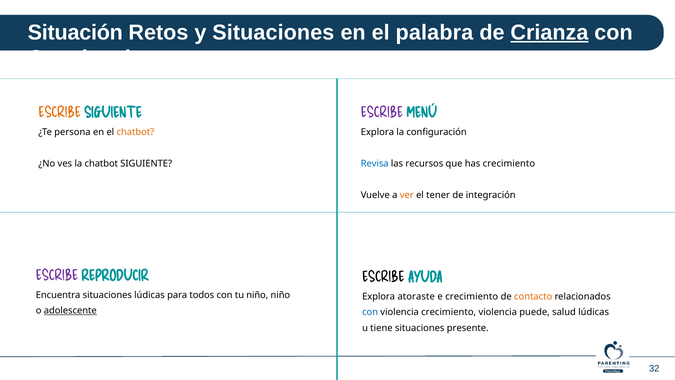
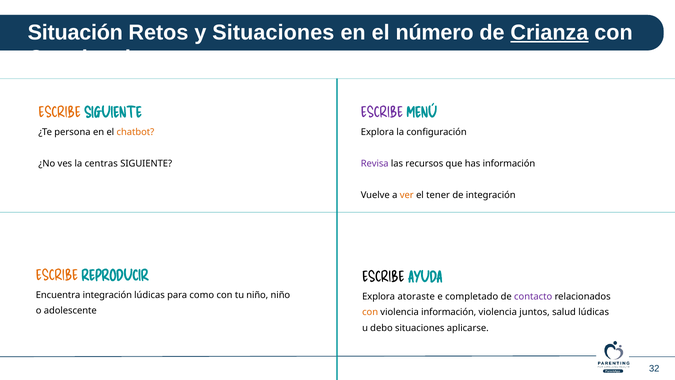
palabra: palabra -> número (435, 32)
la chatbot: chatbot -> centras (101, 163)
Revisa colour: blue -> purple (375, 163)
has crecimiento: crecimiento -> información (509, 163)
ESCRIBE colour: purple -> orange (57, 276)
Encuentra situaciones: situaciones -> integración (107, 295)
todos: todos -> como (202, 295)
e crecimiento: crecimiento -> completado (472, 296)
contacto colour: orange -> purple (533, 296)
adolescente underline: present -> none (70, 311)
con colour: blue -> orange (370, 312)
violencia crecimiento: crecimiento -> información (449, 312)
puede: puede -> juntos (535, 312)
tiene: tiene -> debo (381, 328)
presente: presente -> aplicarse (468, 328)
